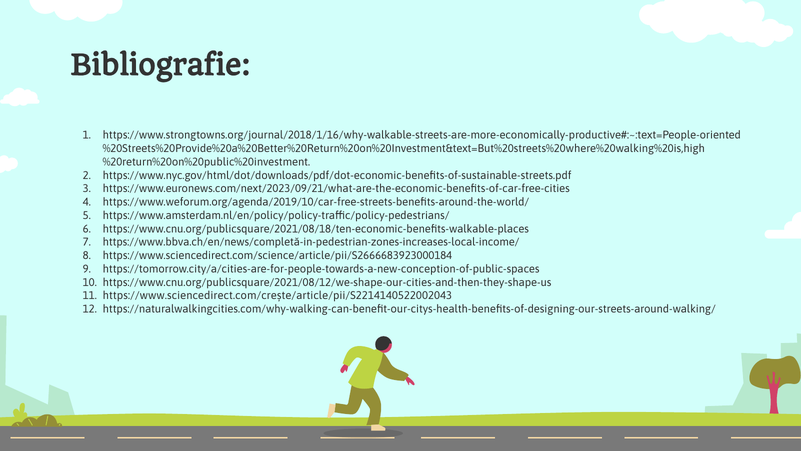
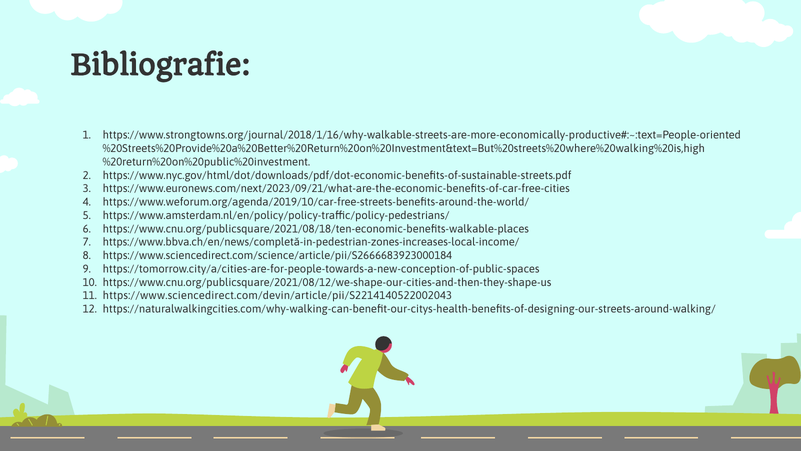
https://www.sciencedirect.com/crește/article/pii/S2214140522002043: https://www.sciencedirect.com/crește/article/pii/S2214140522002043 -> https://www.sciencedirect.com/devin/article/pii/S2214140522002043 (277, 296)
